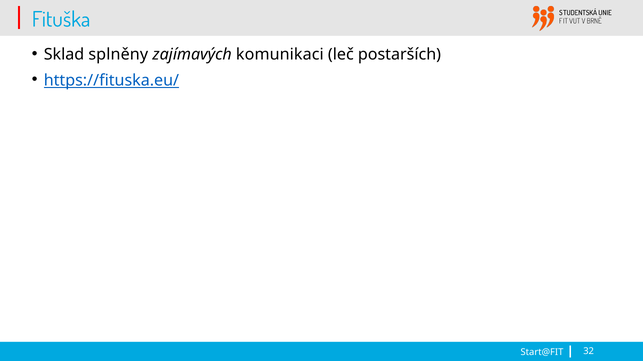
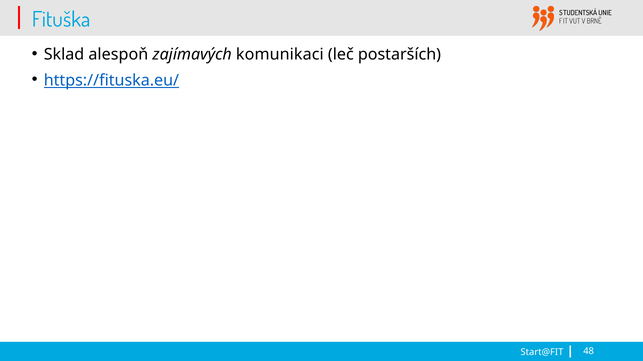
splněny: splněny -> alespoň (118, 54)
32: 32 -> 48 (589, 352)
